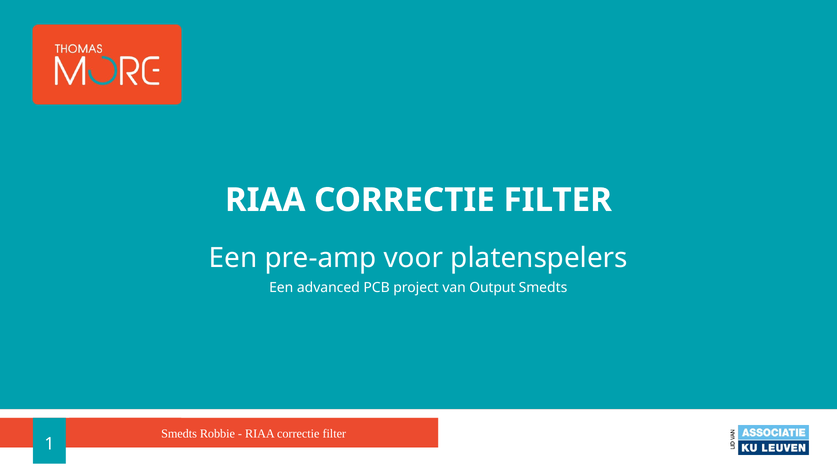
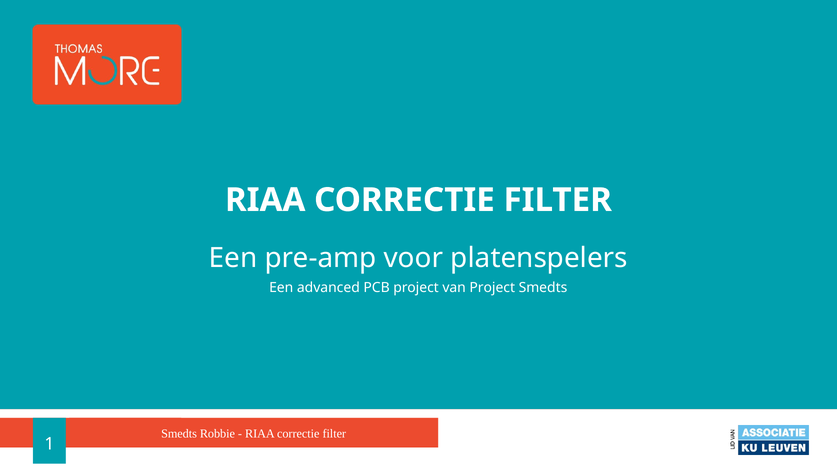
van Output: Output -> Project (492, 287)
